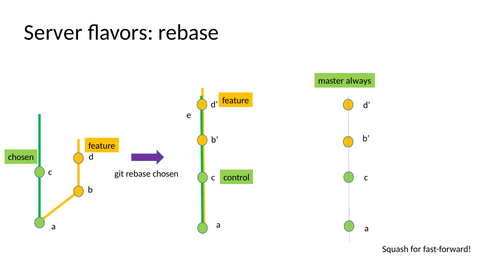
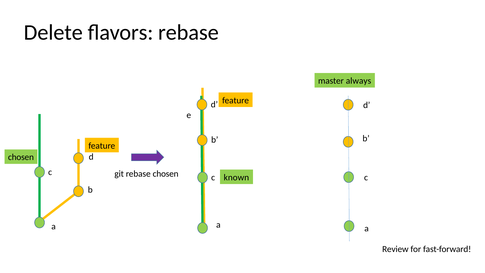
Server: Server -> Delete (53, 32)
control: control -> known (236, 177)
Squash: Squash -> Review (395, 249)
